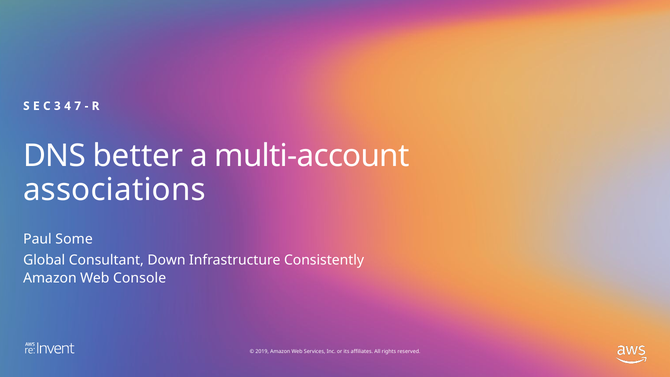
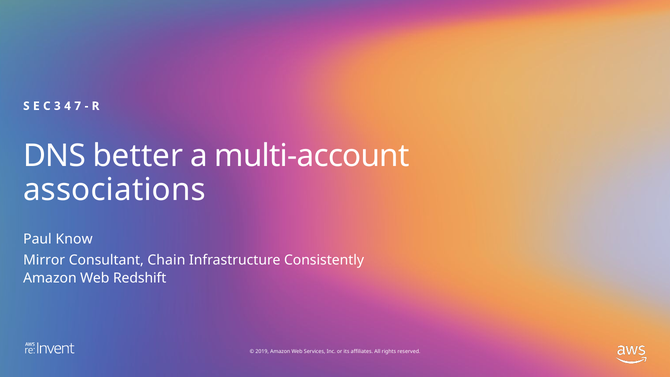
Some: Some -> Know (74, 239)
Global: Global -> Mirror (44, 260)
Down: Down -> Chain (166, 260)
Console: Console -> Redshift (140, 278)
